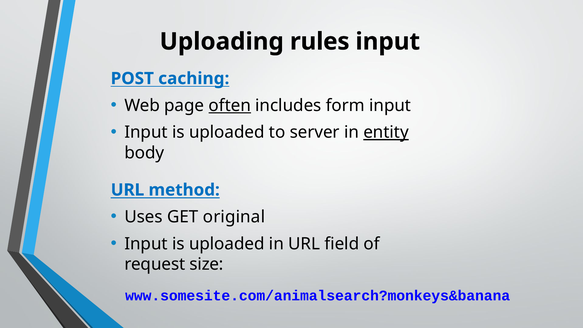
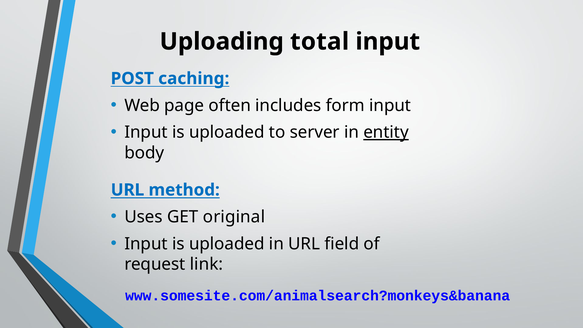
rules: rules -> total (320, 42)
often underline: present -> none (230, 105)
size: size -> link (206, 264)
